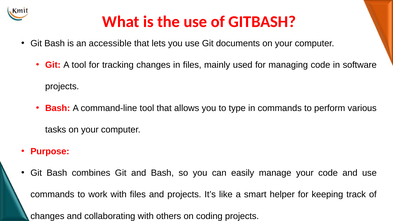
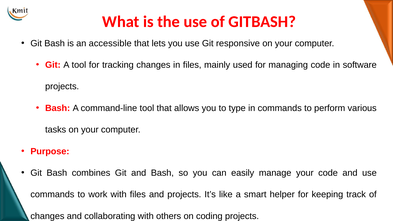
documents: documents -> responsive (238, 43)
